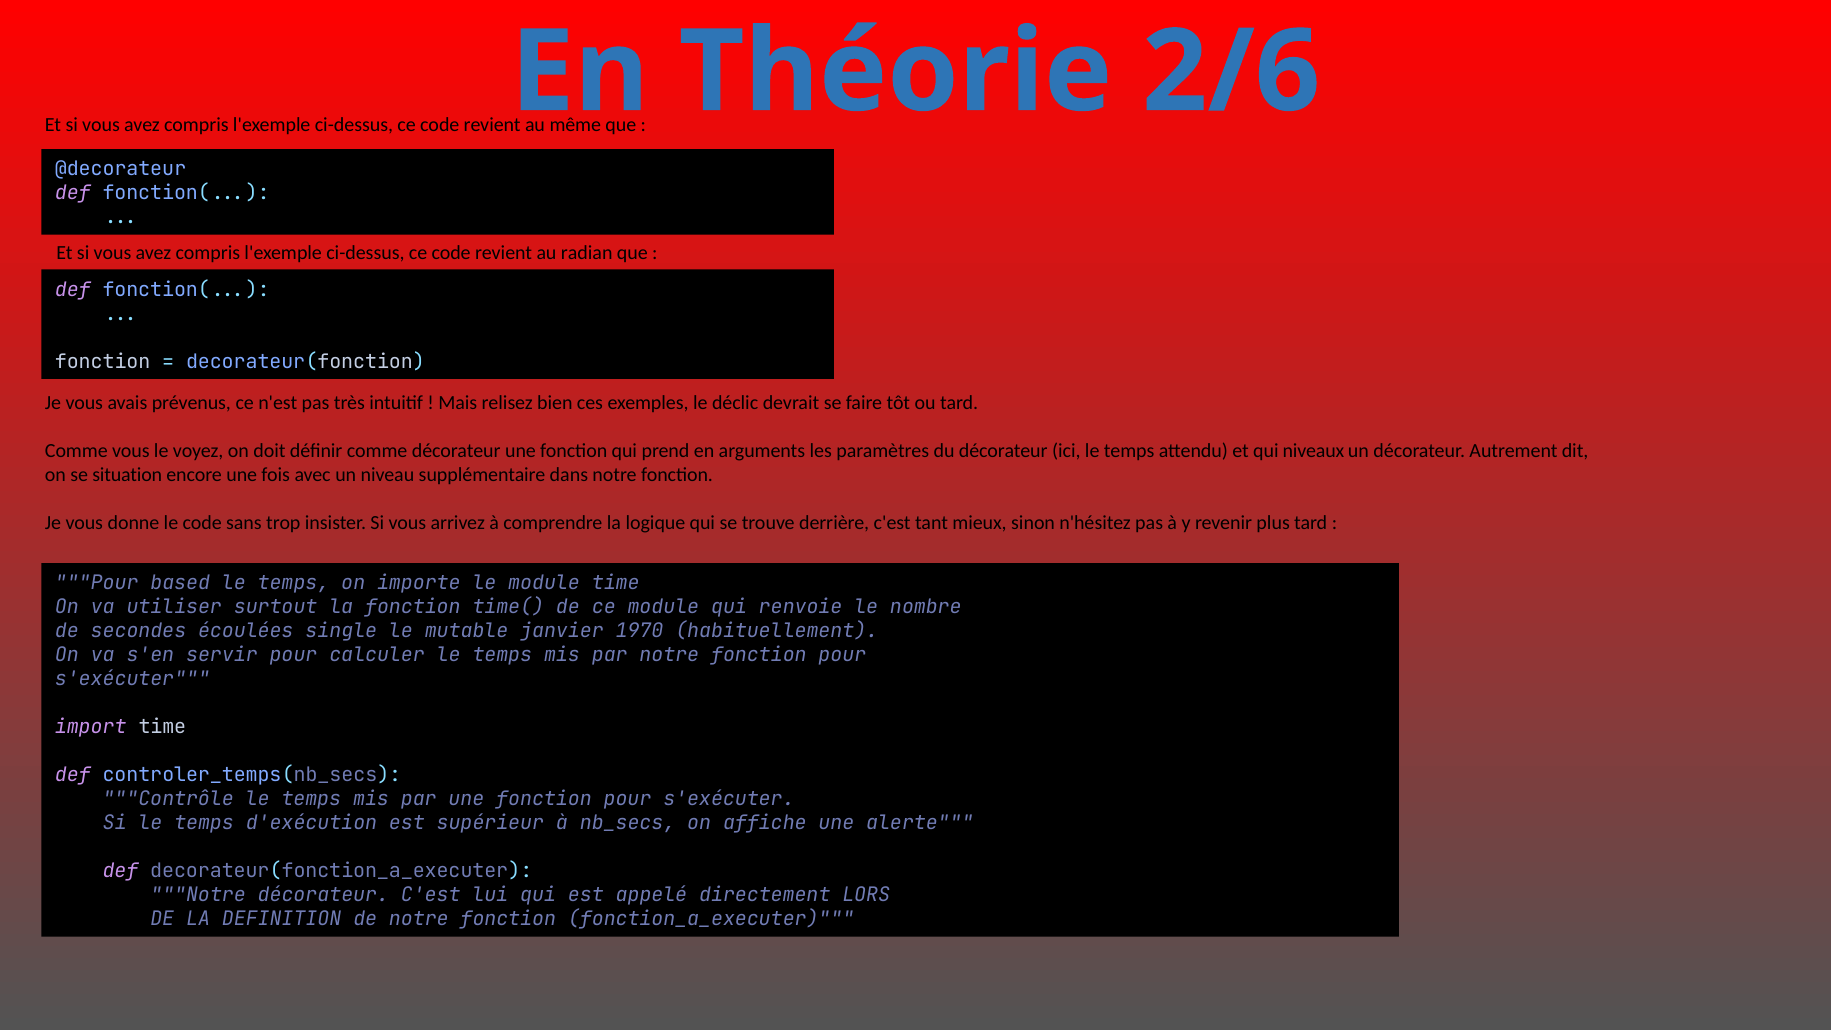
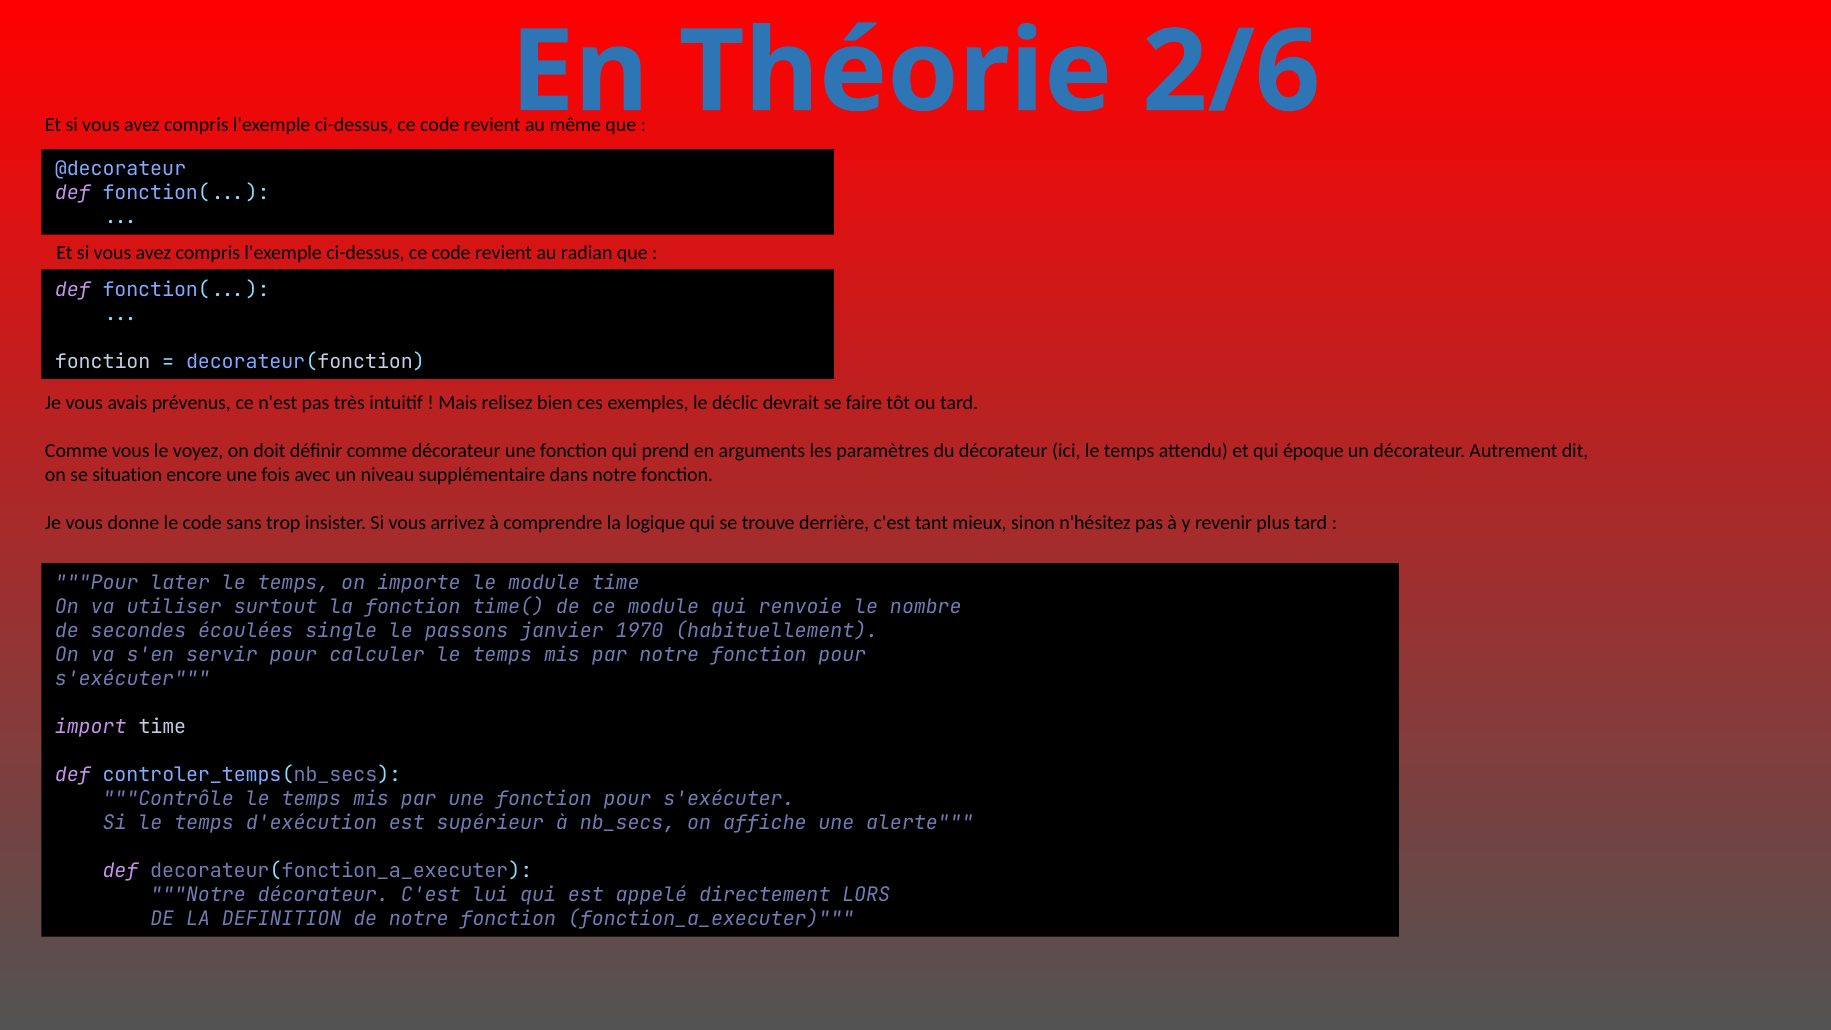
niveaux: niveaux -> époque (1313, 451)
based: based -> later (180, 583)
mutable: mutable -> passons (467, 631)
